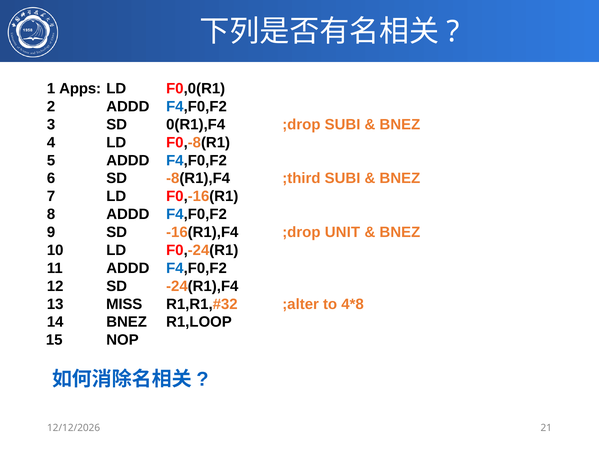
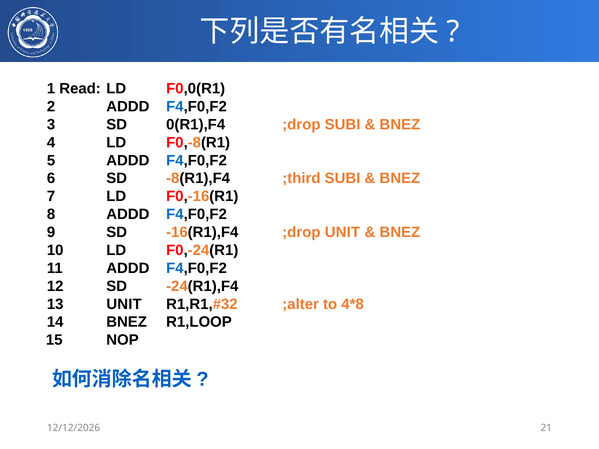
Apps: Apps -> Read (80, 89)
13 MISS: MISS -> UNIT (124, 304)
